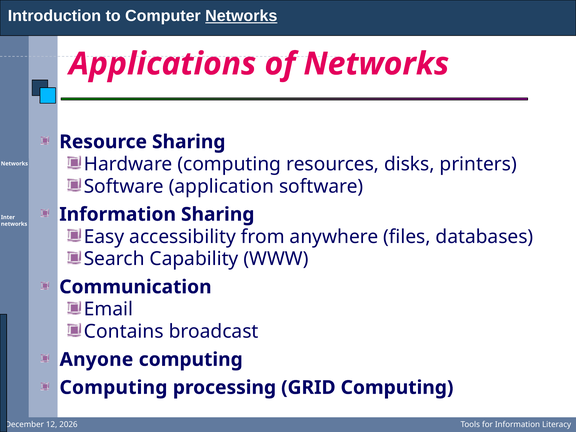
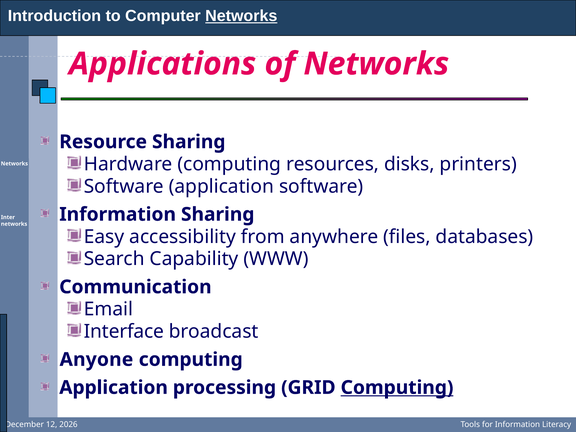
Contains: Contains -> Interface (124, 332)
Computing: Computing -> Application (114, 388)
Computing underline: none -> present (397, 388)
